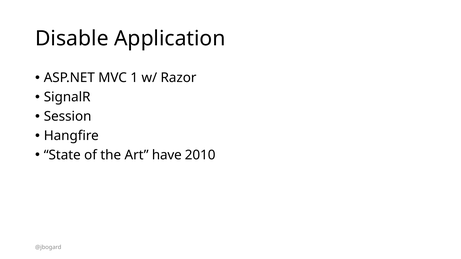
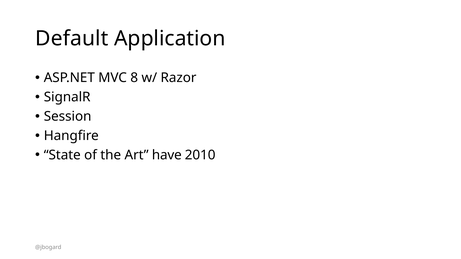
Disable: Disable -> Default (72, 39)
1: 1 -> 8 (134, 78)
